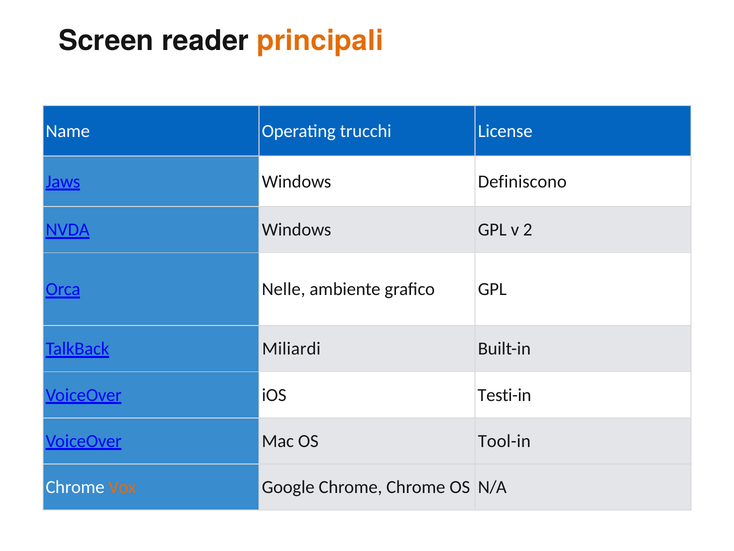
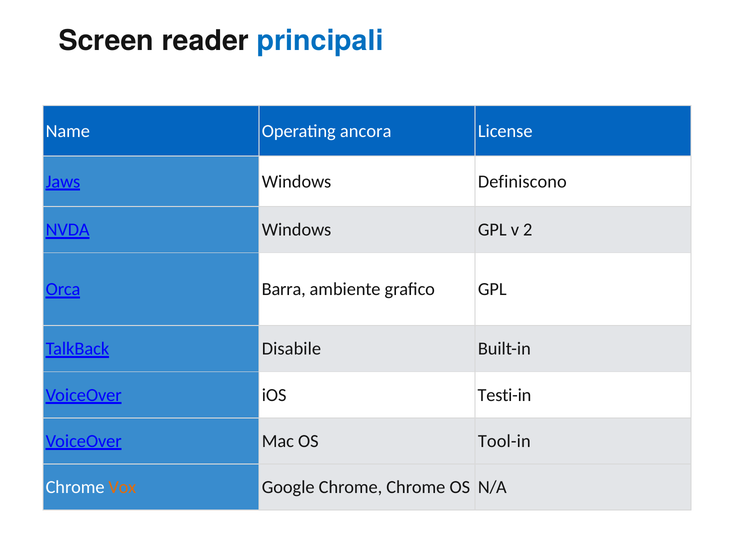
principali colour: orange -> blue (320, 41)
trucchi: trucchi -> ancora (366, 131)
Nelle: Nelle -> Barra (284, 289)
Miliardi: Miliardi -> Disabile (291, 349)
